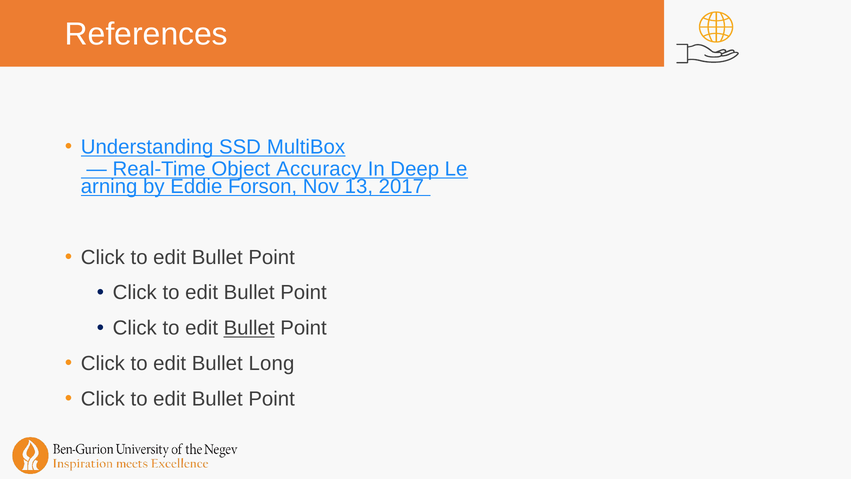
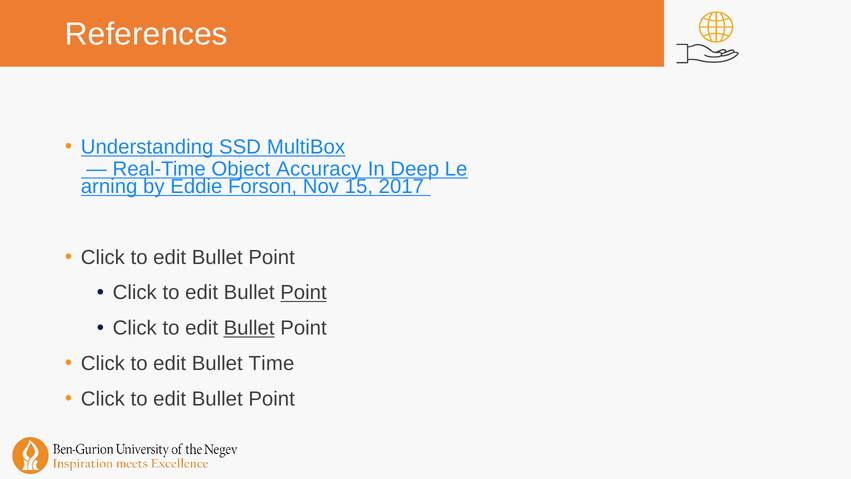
13: 13 -> 15 (359, 186)
Point underline: none -> present (304, 293)
Long: Long -> Time (271, 363)
